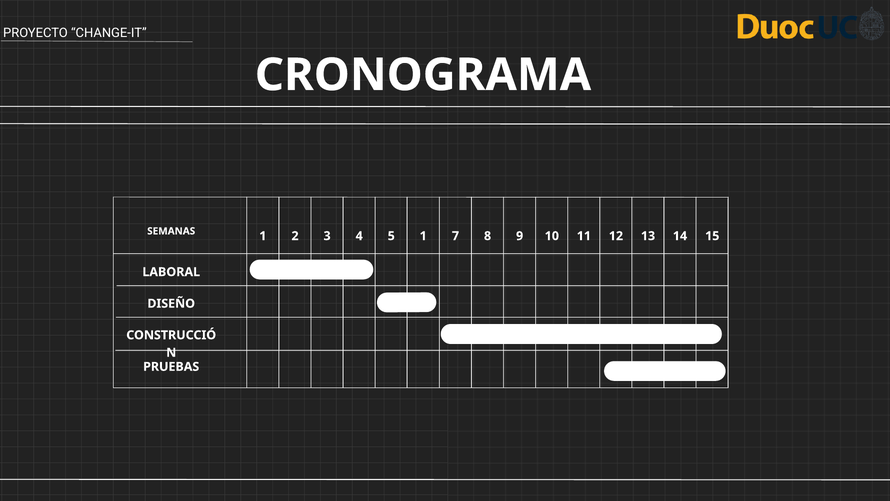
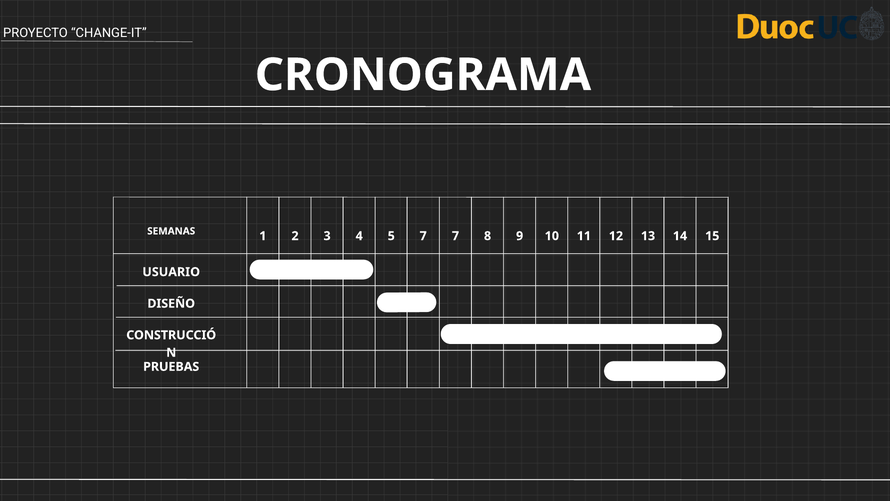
5 1: 1 -> 7 (423, 236)
LABORAL: LABORAL -> USUARIO (171, 272)
